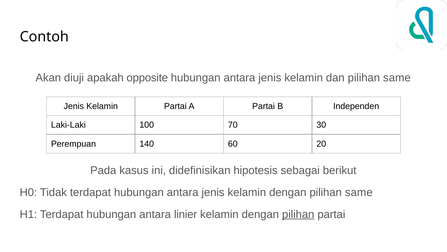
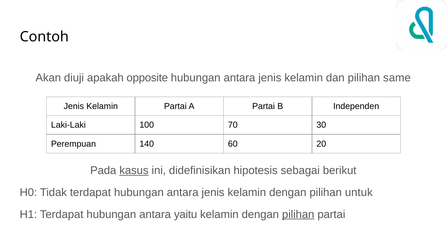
kasus underline: none -> present (134, 170)
dengan pilihan same: same -> untuk (359, 192)
linier: linier -> yaitu (186, 214)
